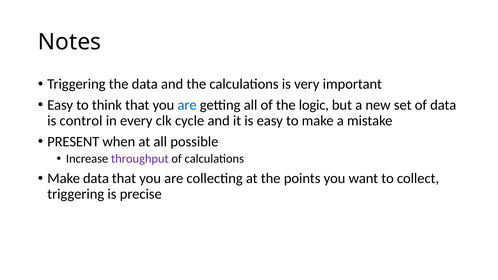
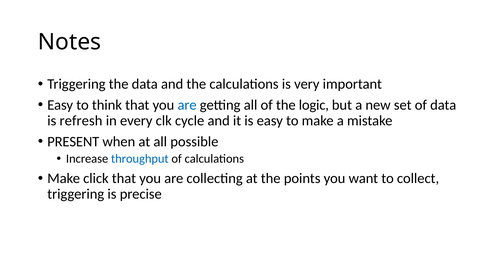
control: control -> refresh (81, 121)
throughput colour: purple -> blue (140, 159)
Make data: data -> click (96, 179)
